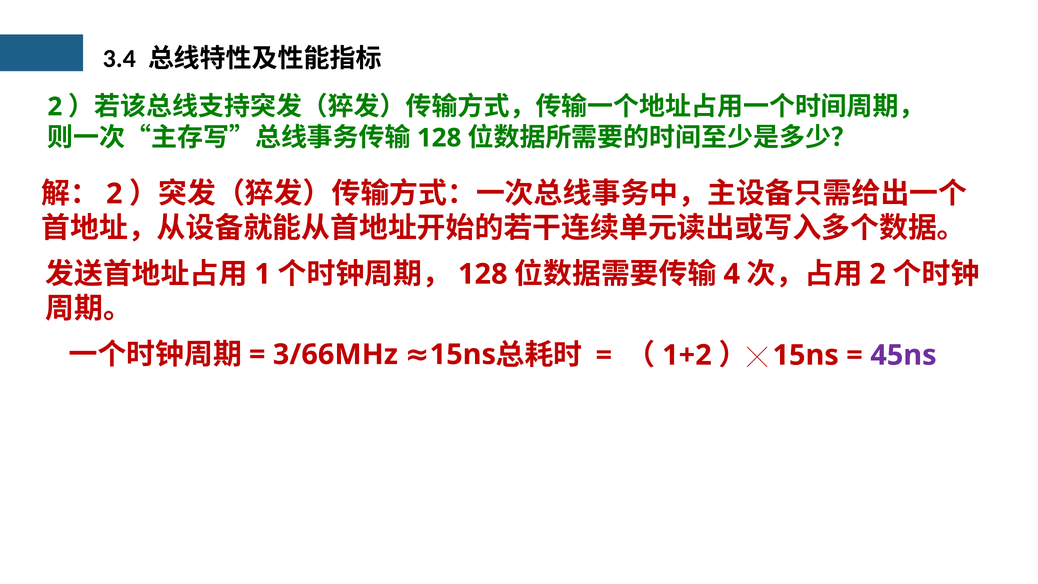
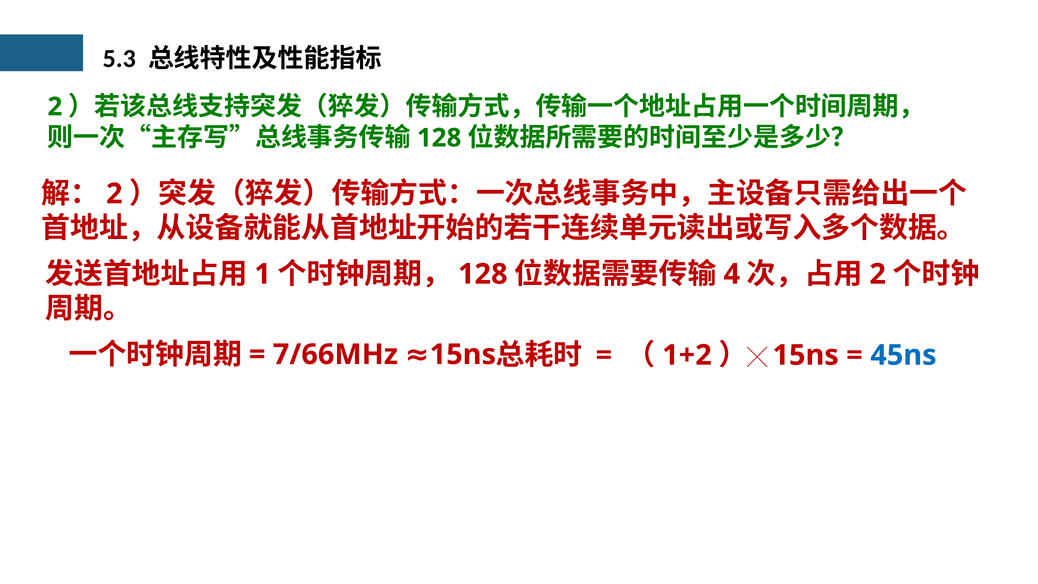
3.4: 3.4 -> 5.3 (119, 59)
45ns colour: purple -> blue (903, 355)
3/66MHz: 3/66MHz -> 7/66MHz (335, 355)
